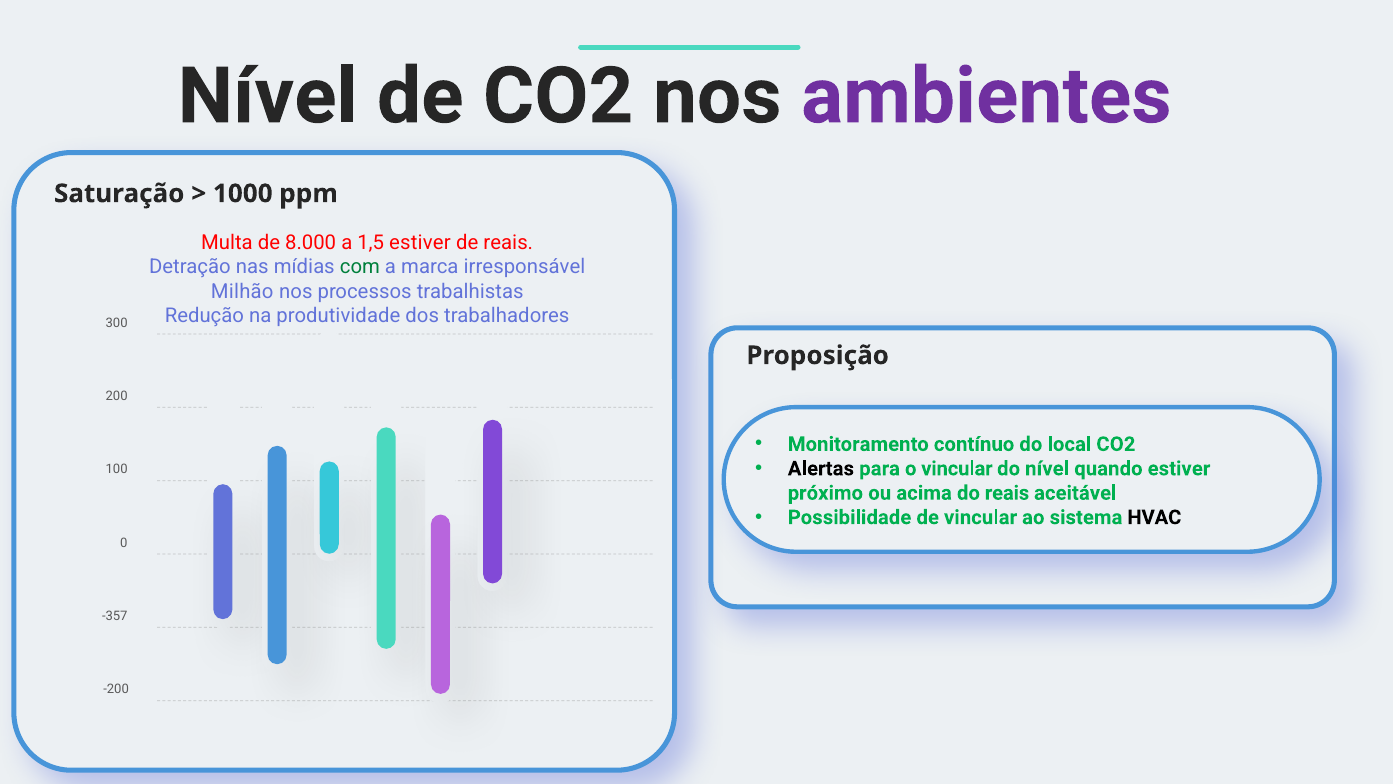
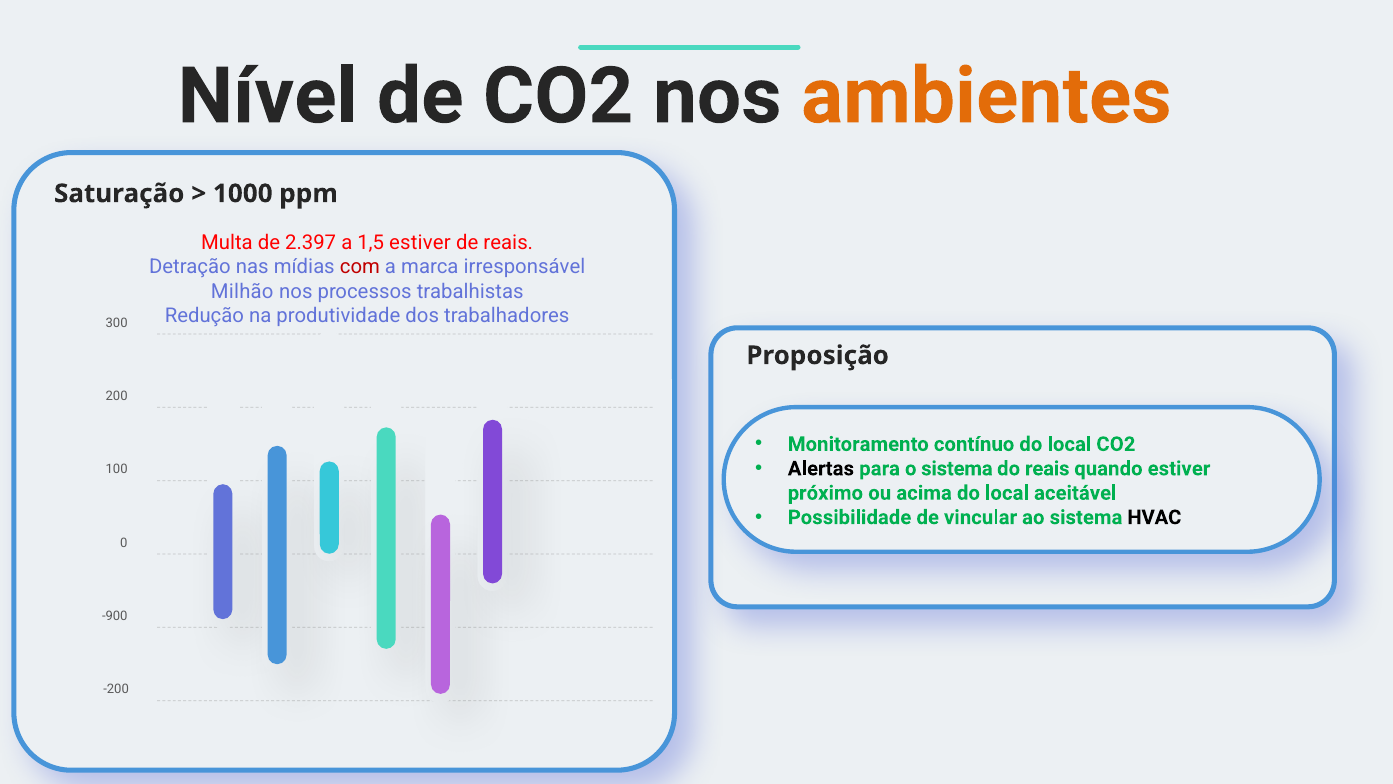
ambientes colour: purple -> orange (986, 96)
8.000: 8.000 -> 2.397 (311, 243)
com colour: green -> red (360, 267)
o vincular: vincular -> sistema (957, 468)
do nível: nível -> reais (1047, 468)
acima do reais: reais -> local (1007, 493)
-357: -357 -> -900 (115, 616)
